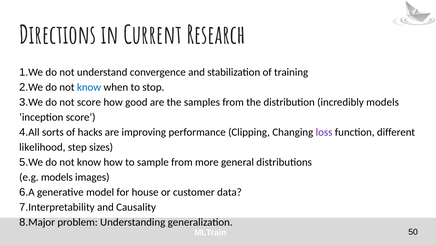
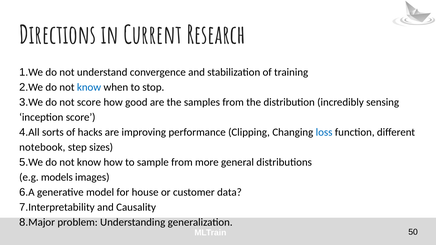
incredibly models: models -> sensing (383, 102)
loss colour: purple -> blue (324, 132)
likelihood: likelihood -> notebook (42, 147)
